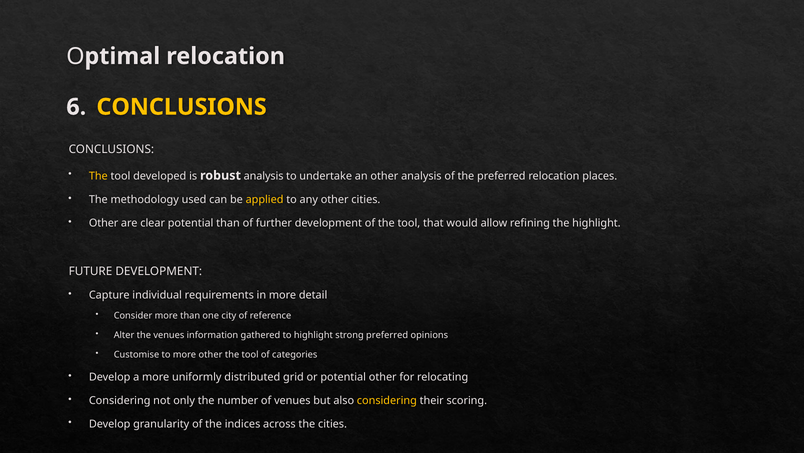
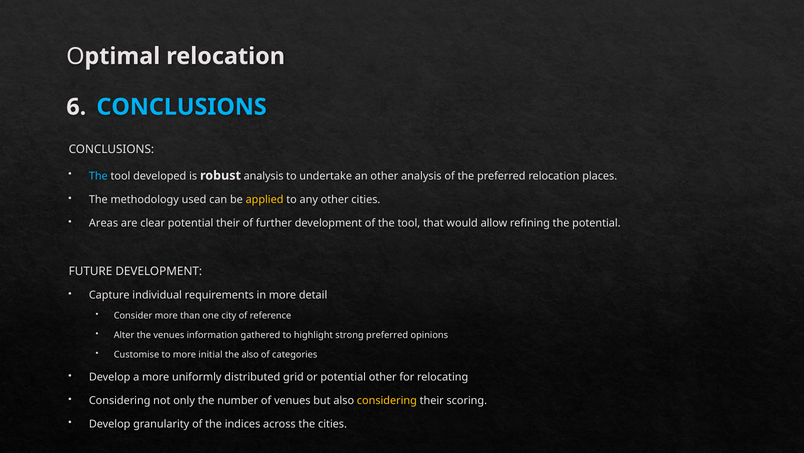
CONCLUSIONS colour: yellow -> light blue (182, 107)
The colour: yellow -> light blue (98, 176)
Other: Other -> Areas (104, 223)
potential than: than -> their (228, 223)
the highlight: highlight -> potential (596, 223)
more other: other -> initial (211, 354)
tool: tool -> also (250, 354)
